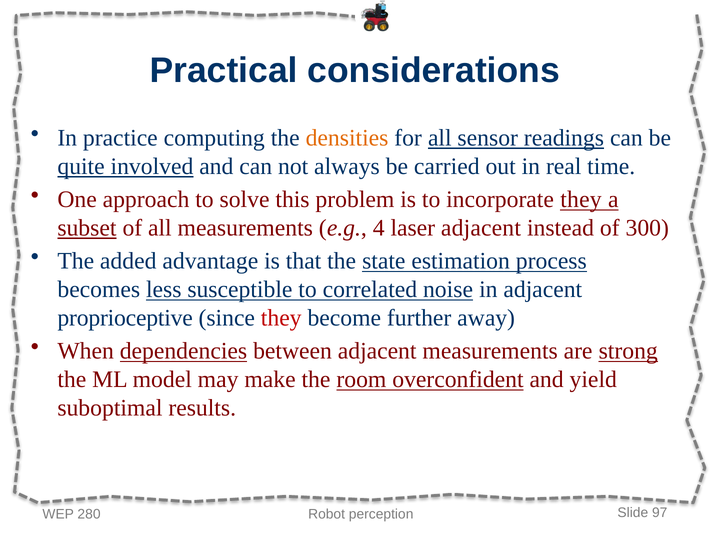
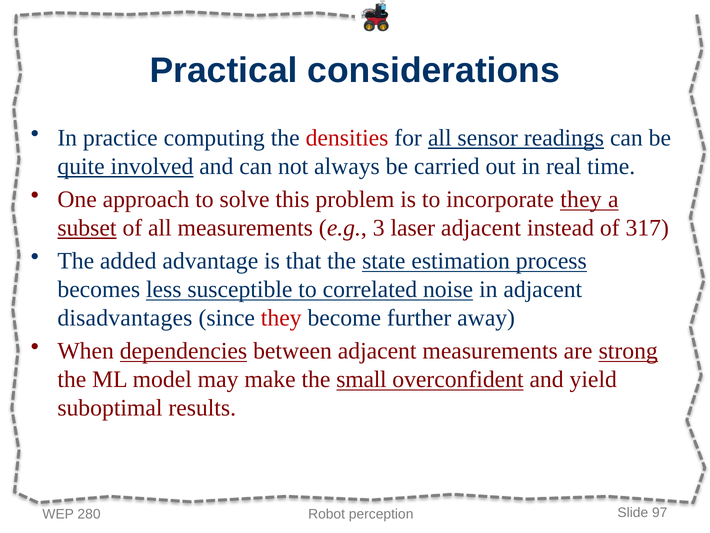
densities colour: orange -> red (347, 138)
4: 4 -> 3 (379, 228)
300: 300 -> 317 (647, 228)
proprioceptive: proprioceptive -> disadvantages (125, 318)
room: room -> small (361, 379)
